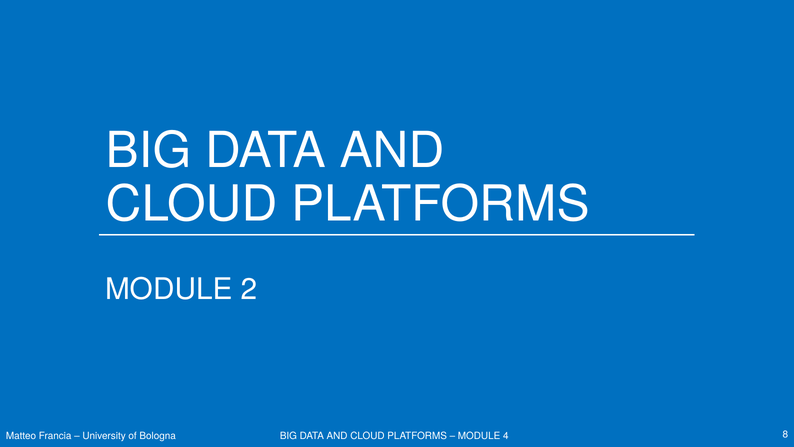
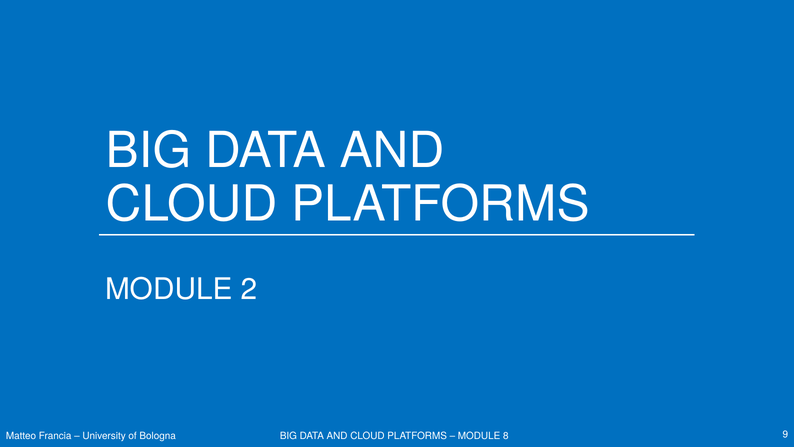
4: 4 -> 8 (506, 435)
8: 8 -> 9 (785, 434)
